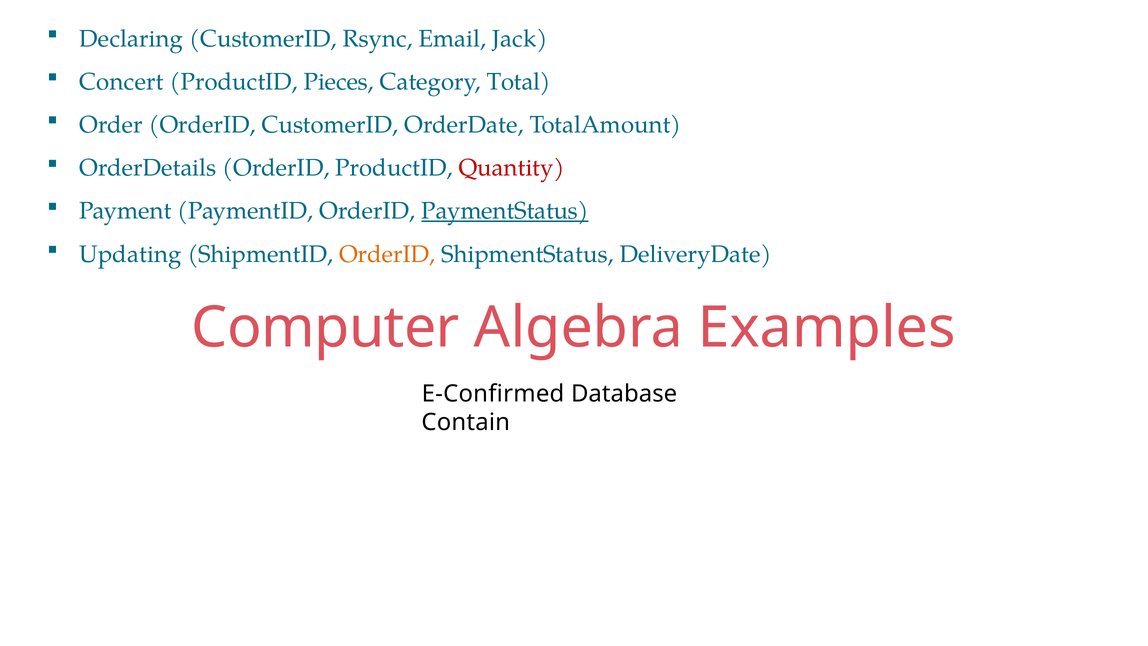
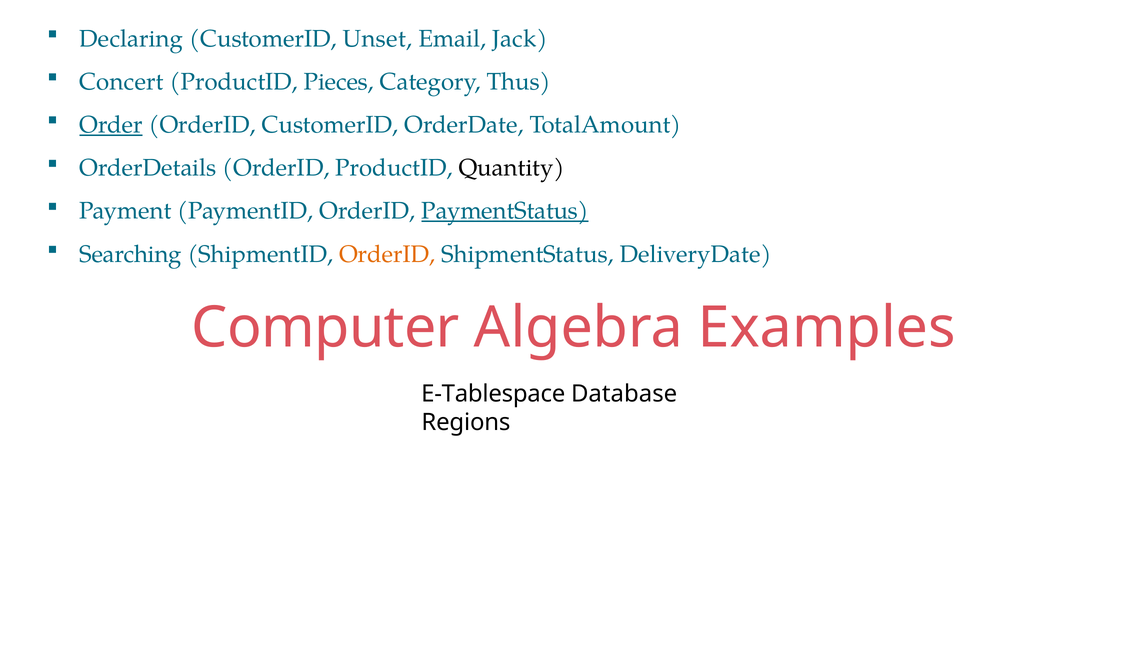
Rsync: Rsync -> Unset (378, 39)
Total: Total -> Thus (519, 82)
Order underline: none -> present (111, 125)
Quantity colour: red -> black (511, 168)
Updating: Updating -> Searching (131, 254)
E-Confirmed: E-Confirmed -> E-Tablespace (493, 394)
Contain: Contain -> Regions (466, 422)
